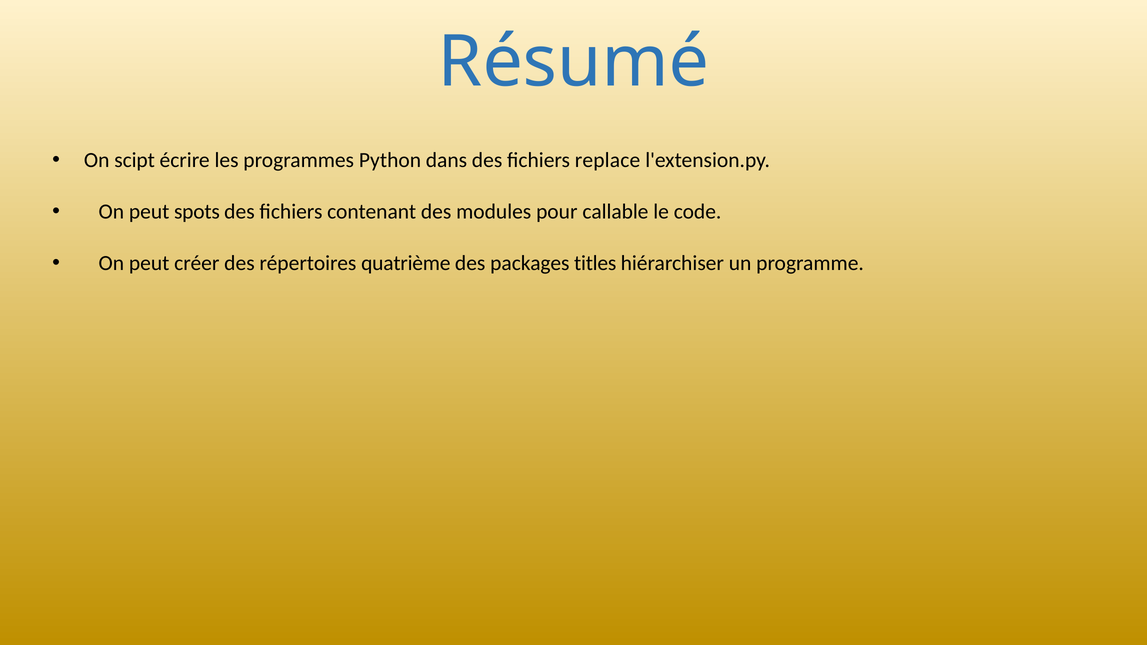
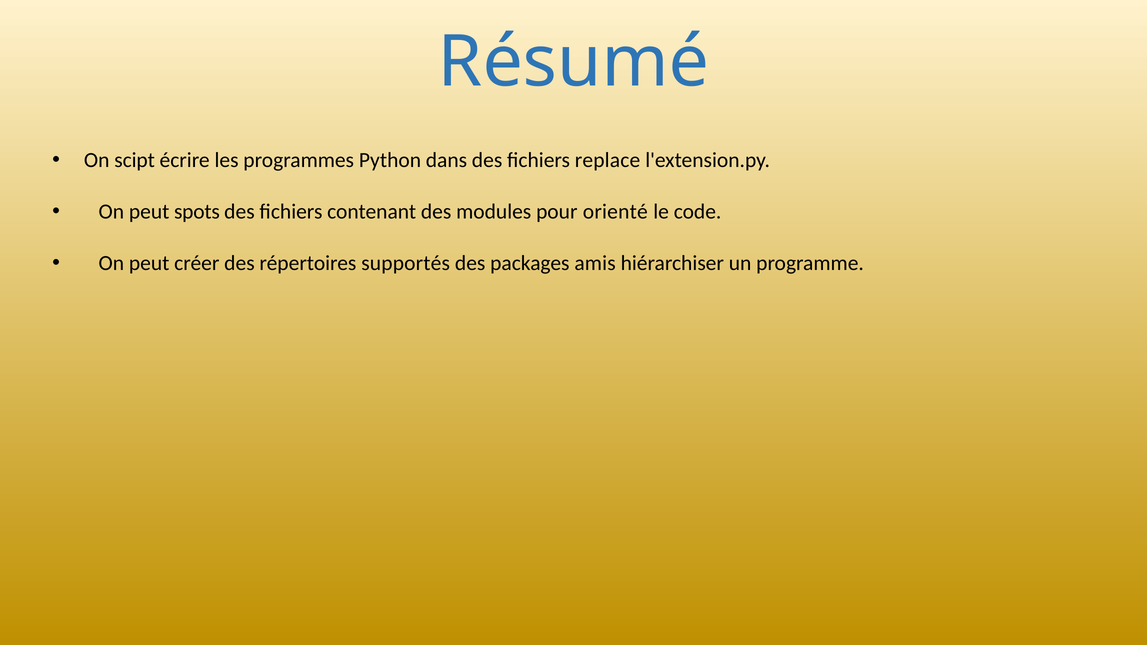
callable: callable -> orienté (615, 212)
quatrième: quatrième -> supportés (406, 263)
titles: titles -> amis (595, 263)
